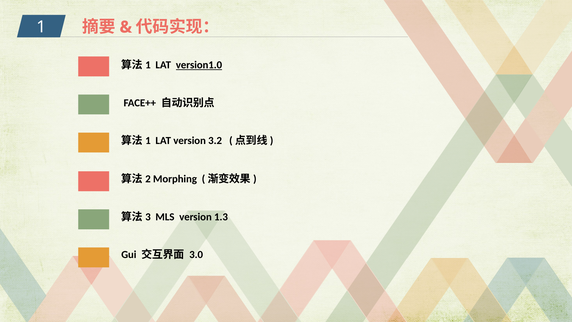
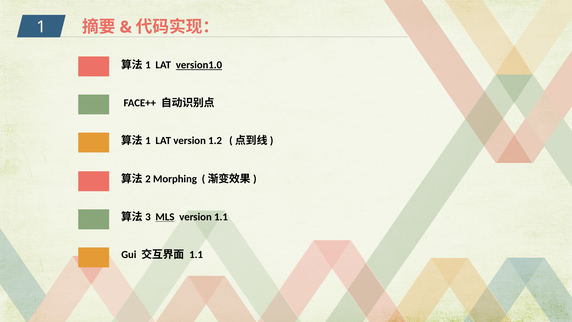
3.2: 3.2 -> 1.2 (215, 141)
MLS underline: none -> present (165, 217)
version 1.3: 1.3 -> 1.1 (221, 217)
3.0: 3.0 -> 1.1 (196, 255)
